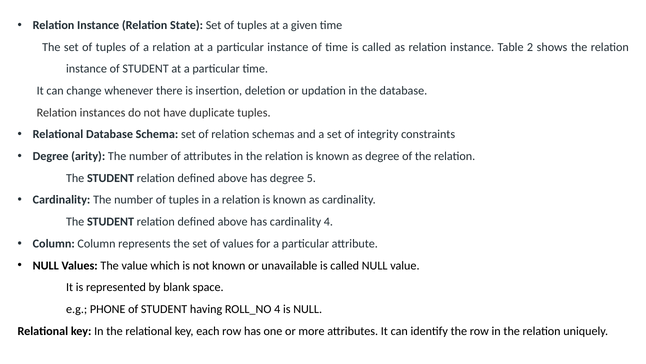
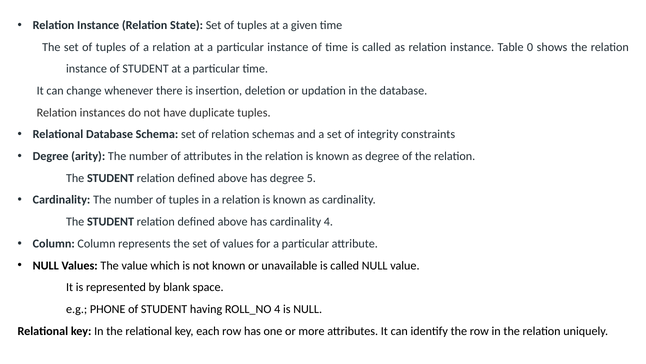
2: 2 -> 0 (530, 47)
